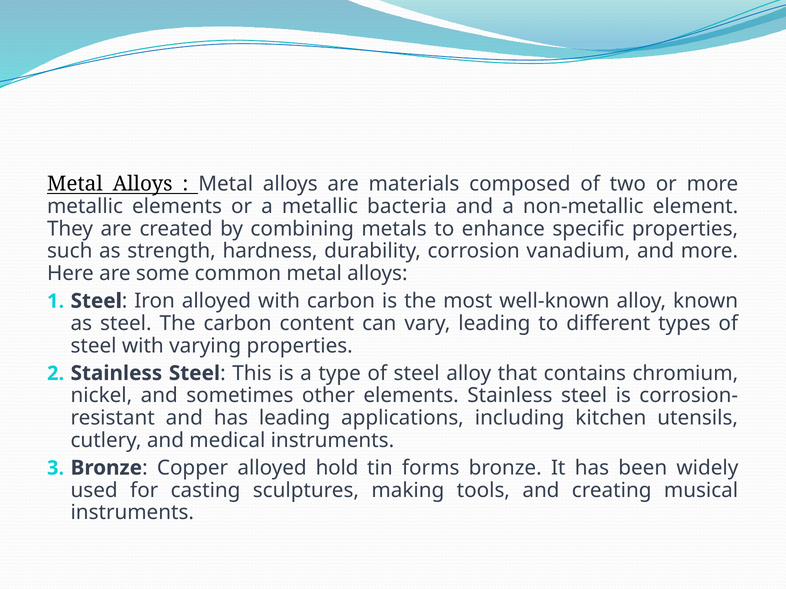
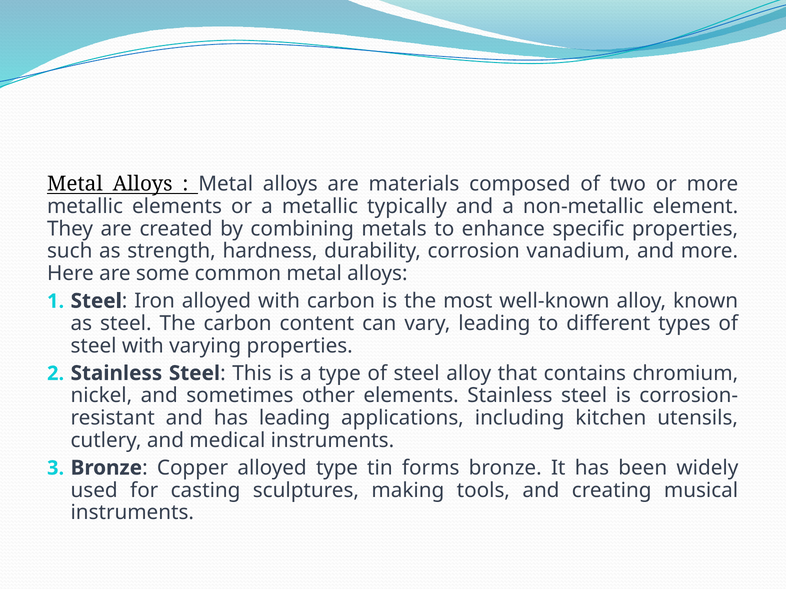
bacteria: bacteria -> typically (407, 207)
alloyed hold: hold -> type (337, 468)
